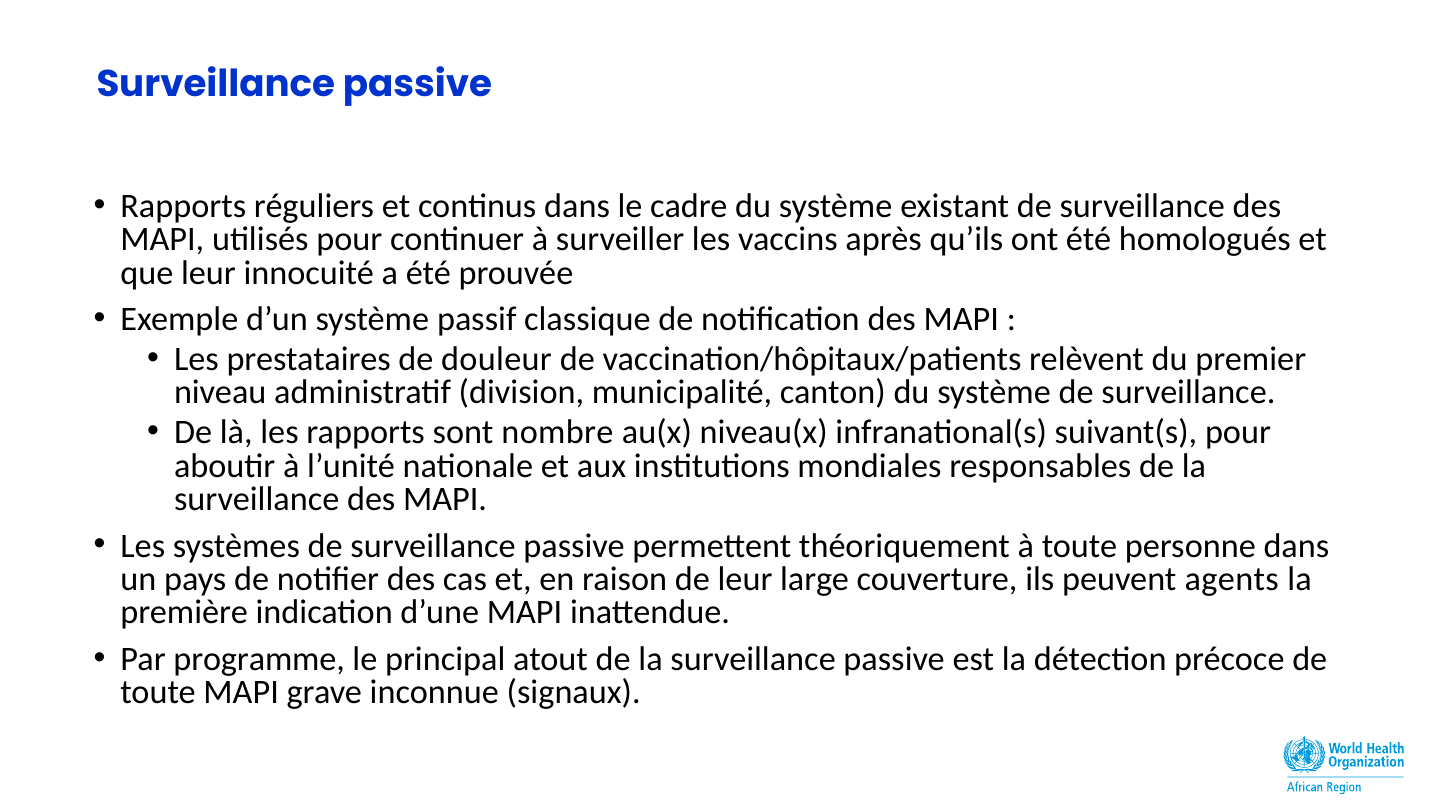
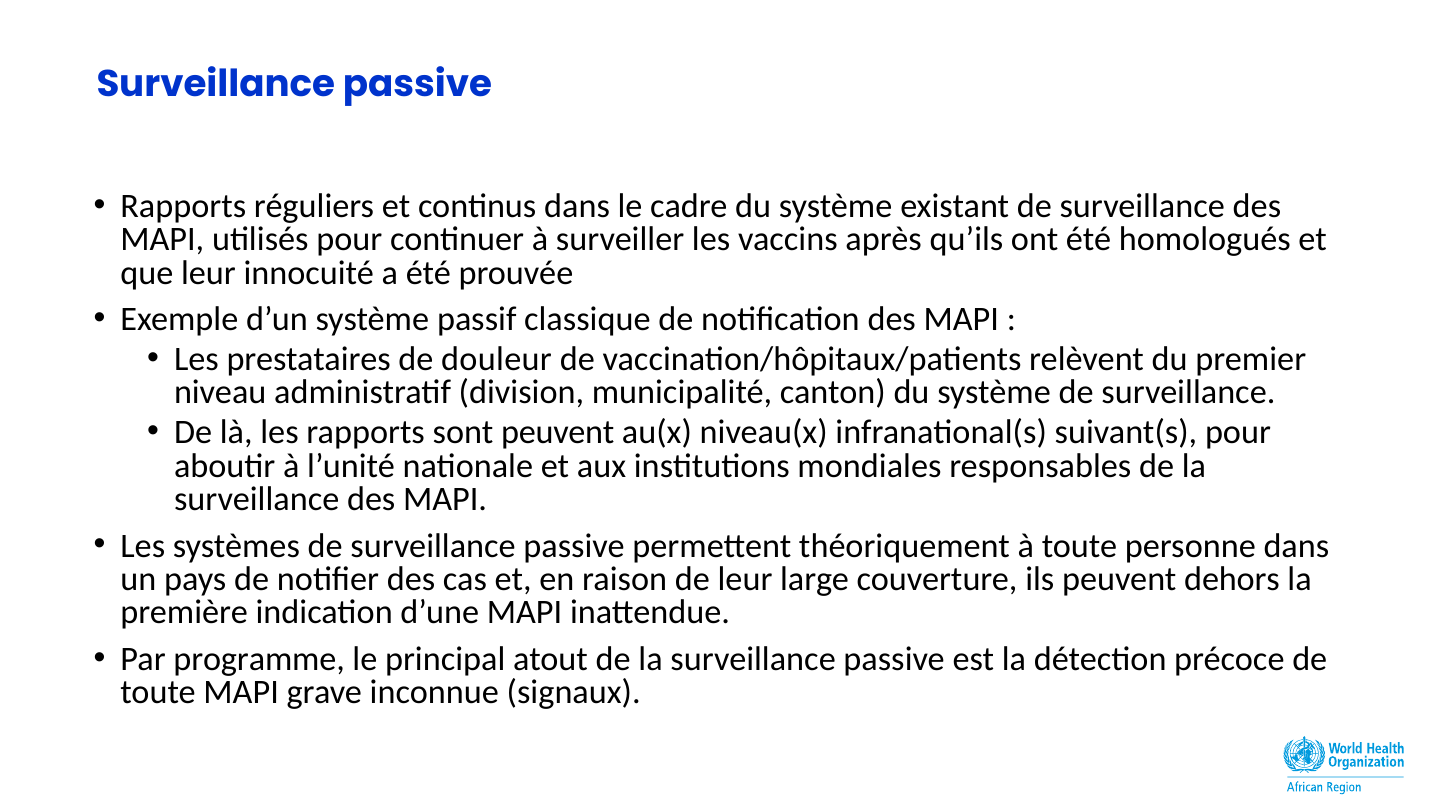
sont nombre: nombre -> peuvent (558, 432)
agents: agents -> dehors (1232, 579)
